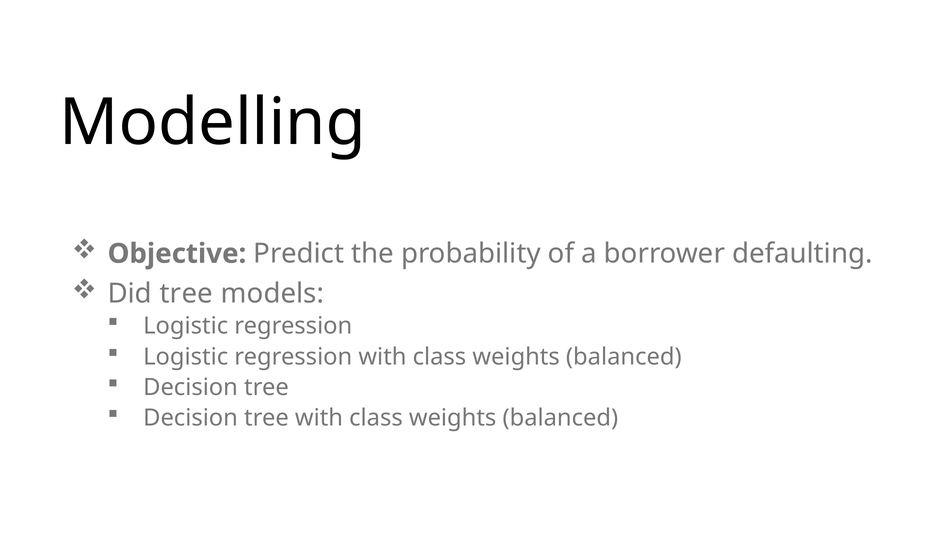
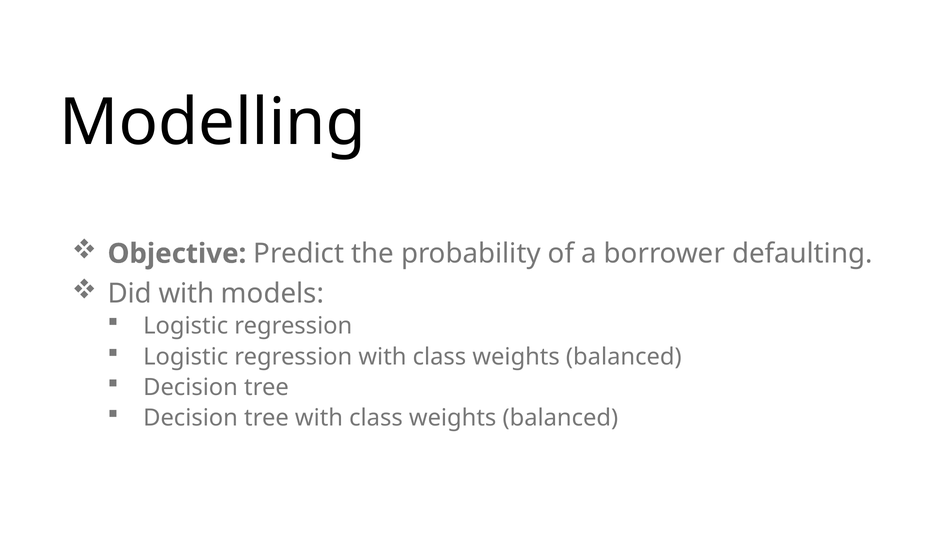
Did tree: tree -> with (187, 294)
